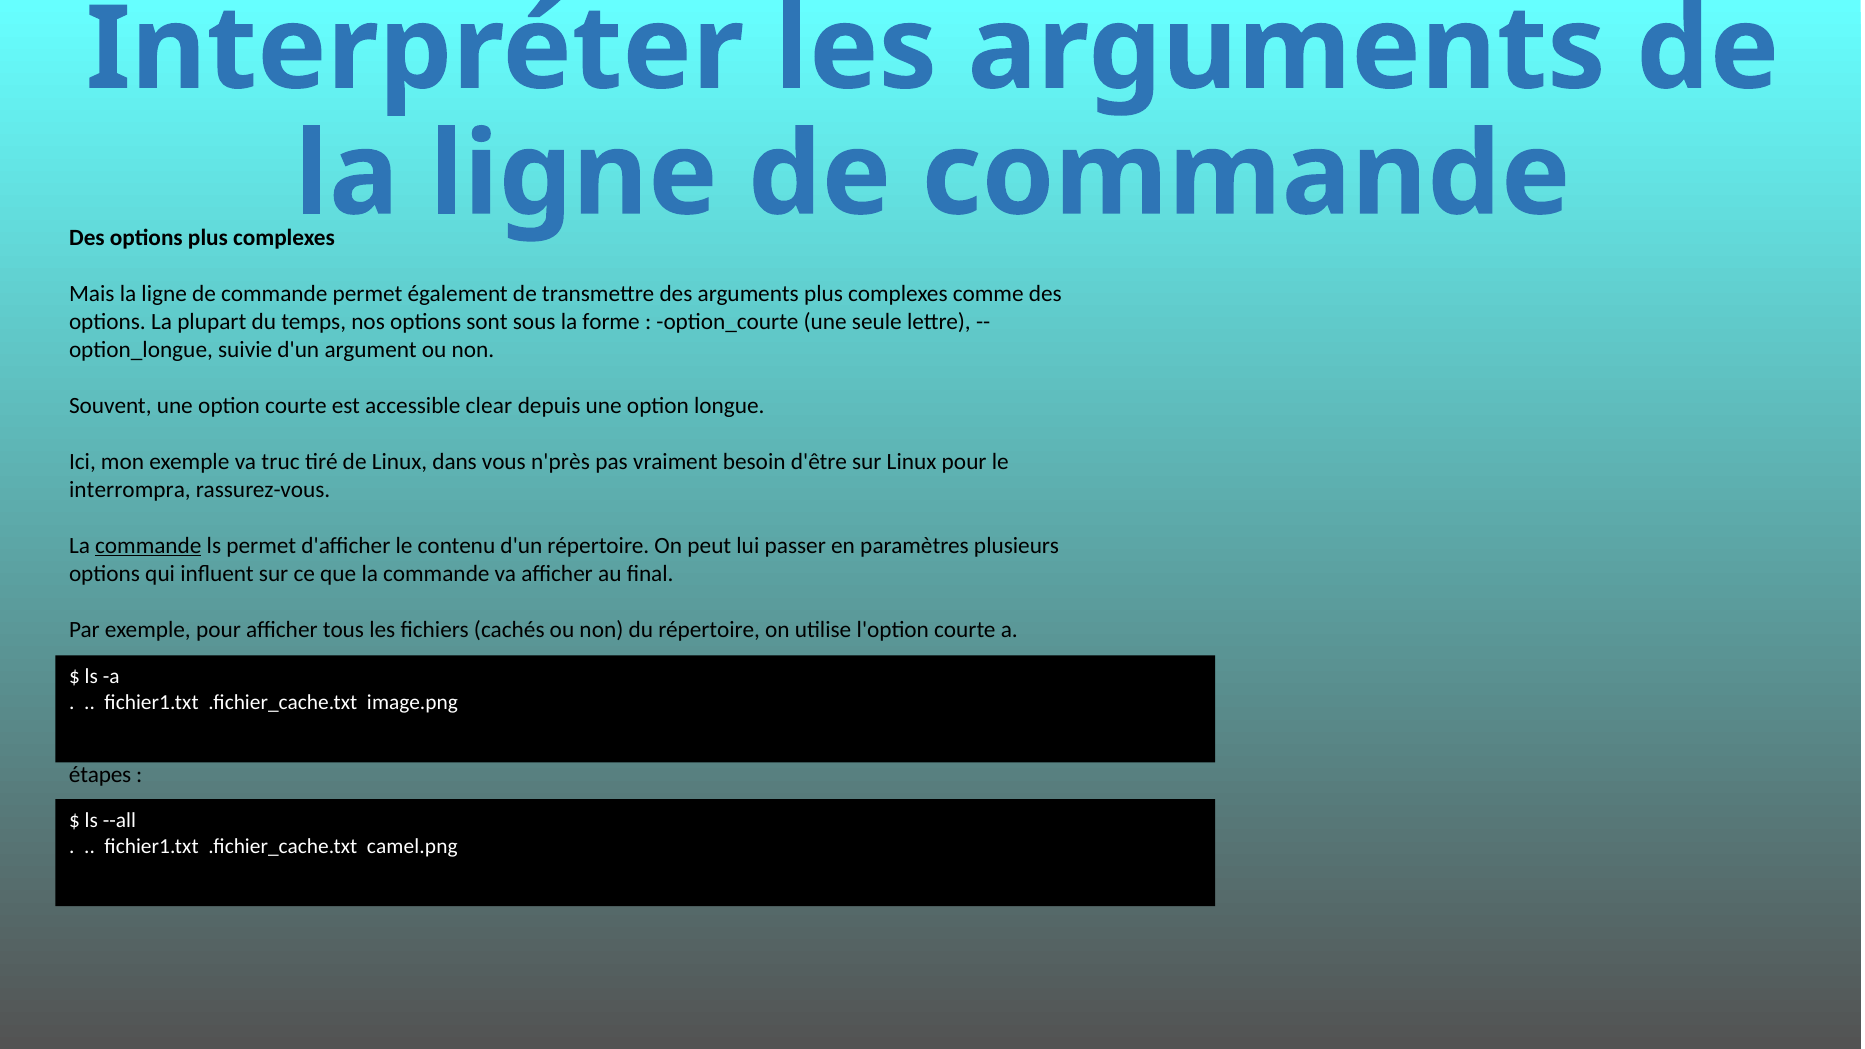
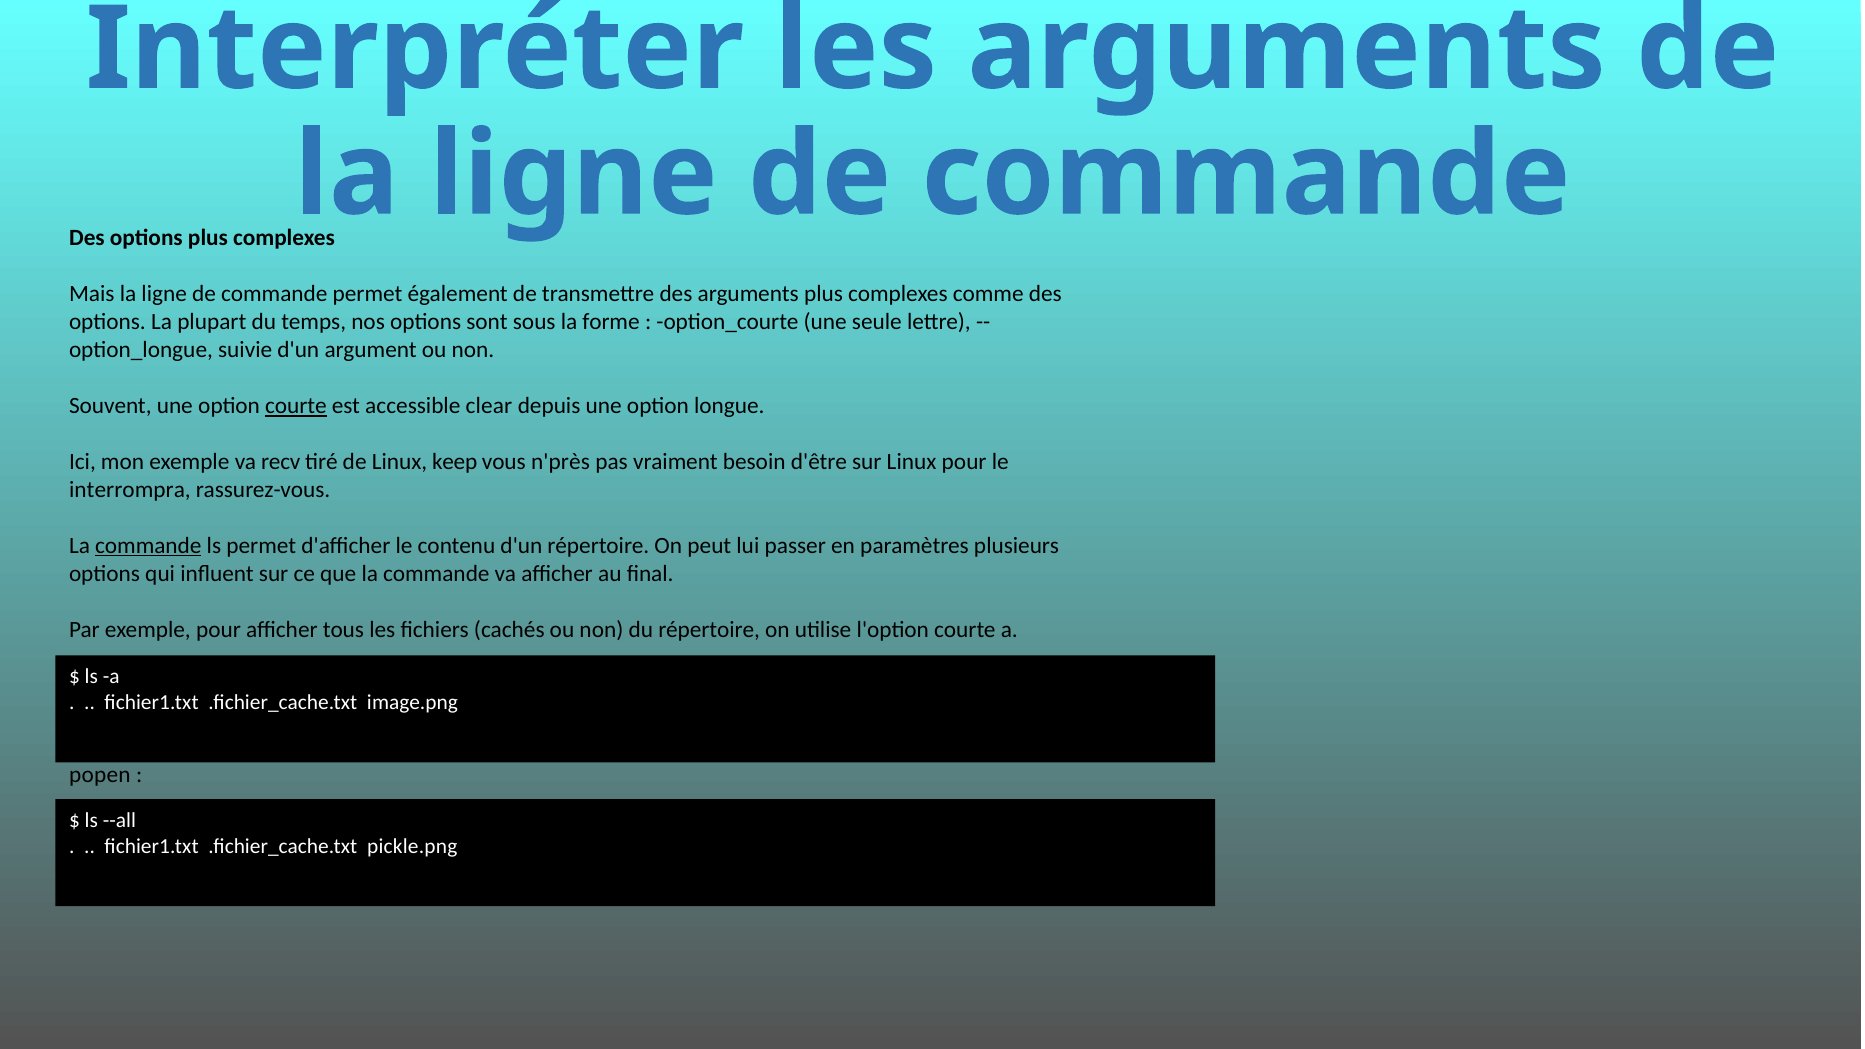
courte underline: none -> present (296, 406)
truc: truc -> recv (281, 462)
dans: dans -> keep (455, 462)
étapes: étapes -> popen (100, 775)
camel.png: camel.png -> pickle.png (412, 846)
